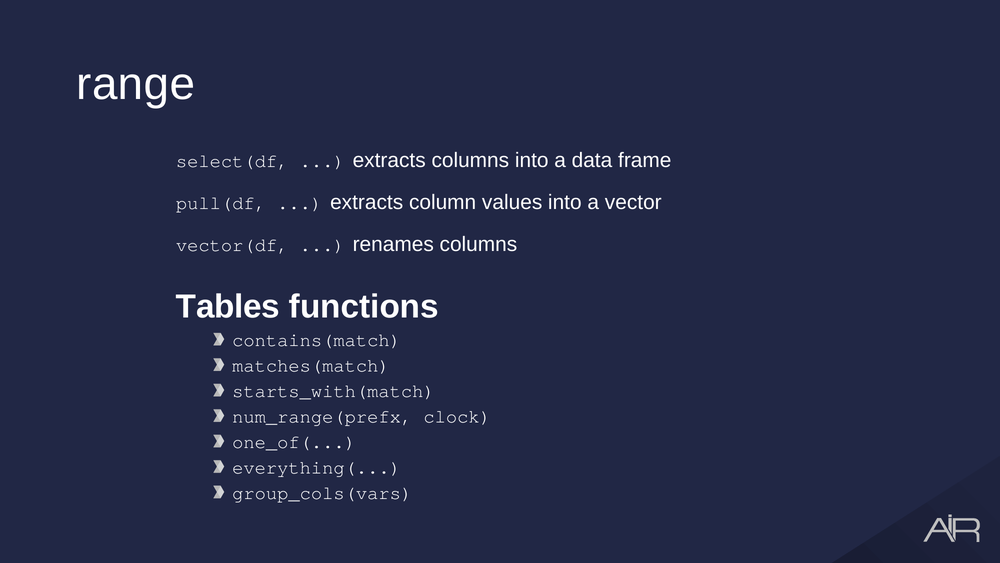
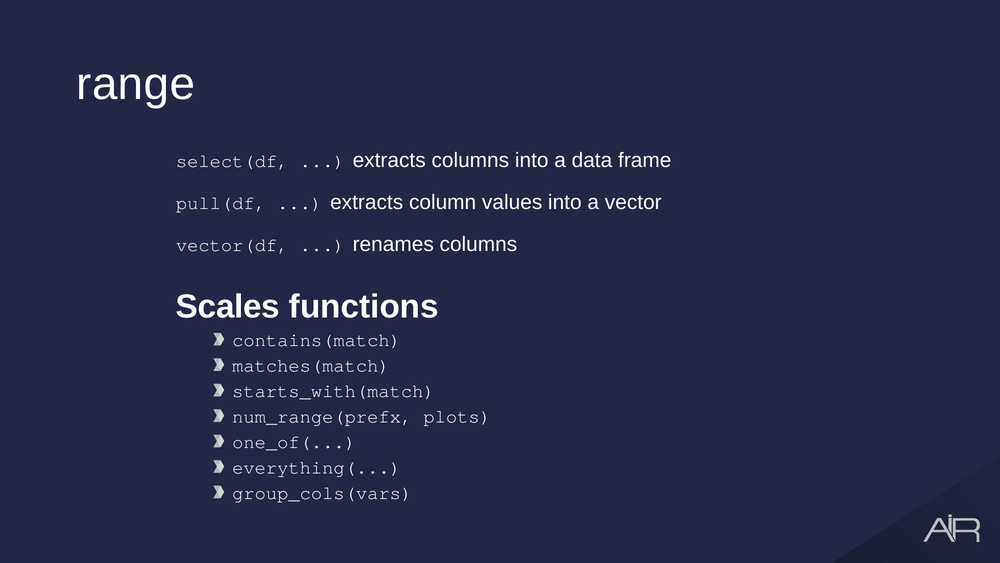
Tables: Tables -> Scales (228, 306)
clock: clock -> plots (457, 416)
